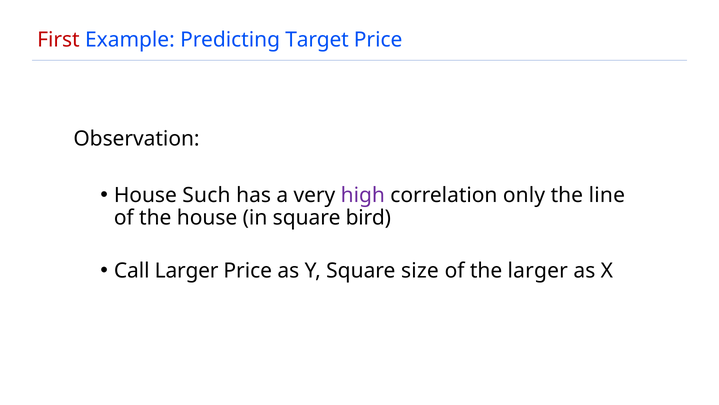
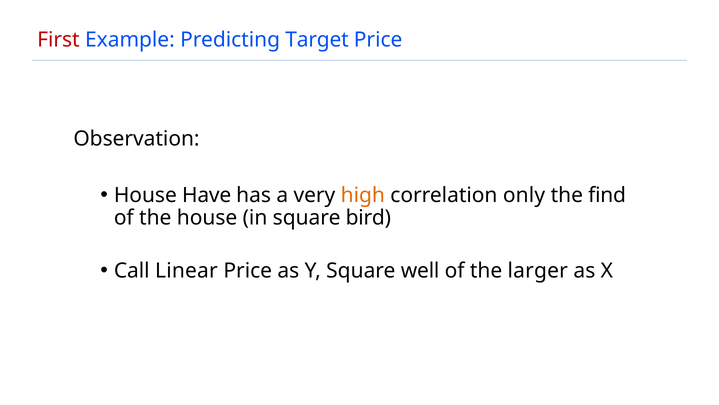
Such: Such -> Have (207, 195)
high colour: purple -> orange (363, 195)
line: line -> find (607, 195)
Call Larger: Larger -> Linear (186, 270)
size: size -> well (420, 270)
